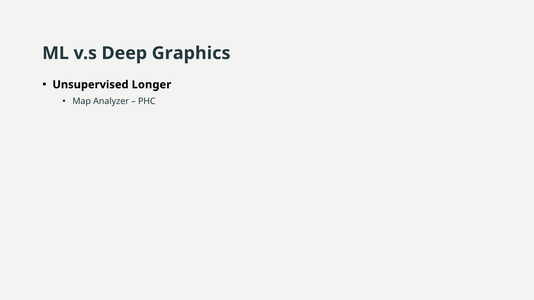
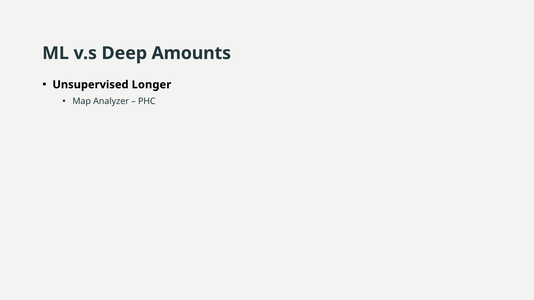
Graphics: Graphics -> Amounts (191, 53)
